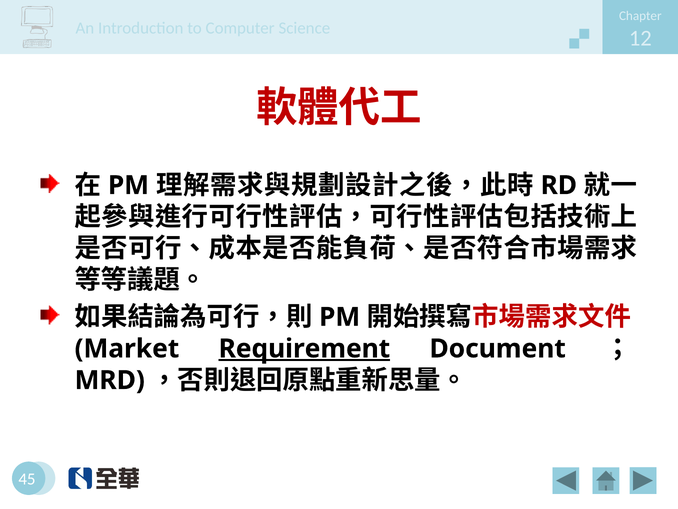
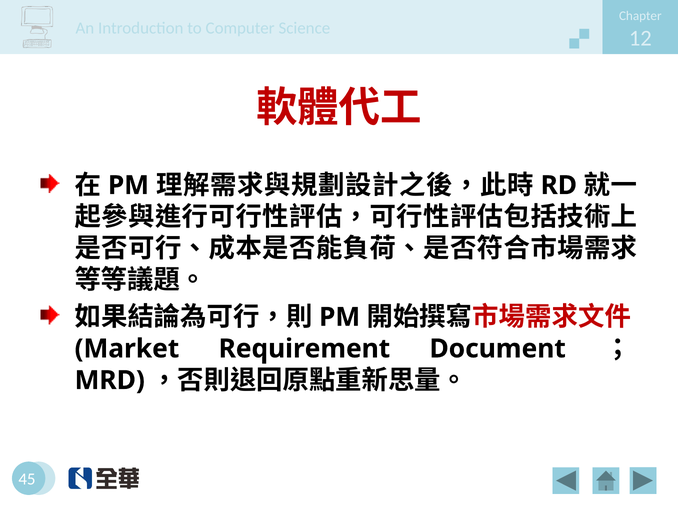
Requirement underline: present -> none (304, 348)
